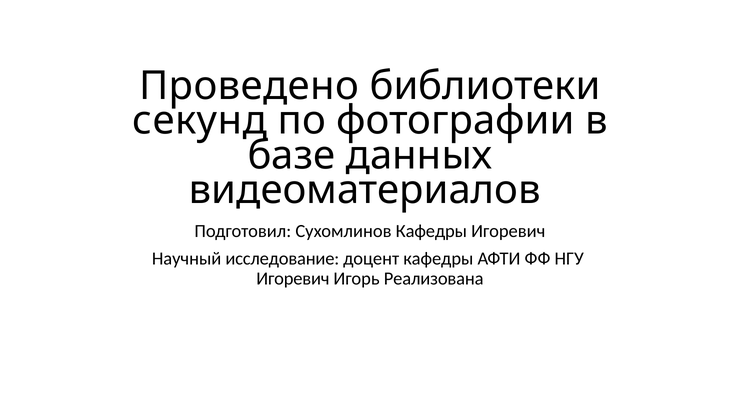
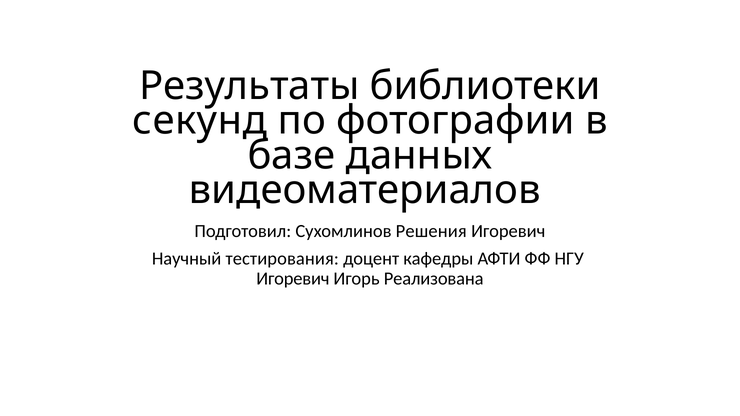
Проведено: Проведено -> Результаты (249, 86)
Сухомлинов Кафедры: Кафедры -> Решения (431, 231)
исследование: исследование -> тестирования (282, 259)
